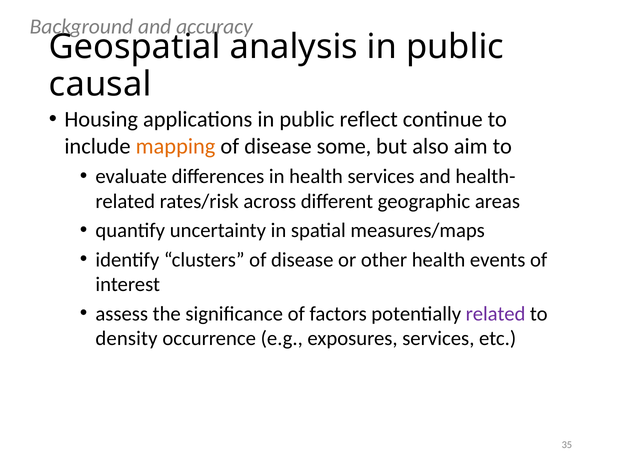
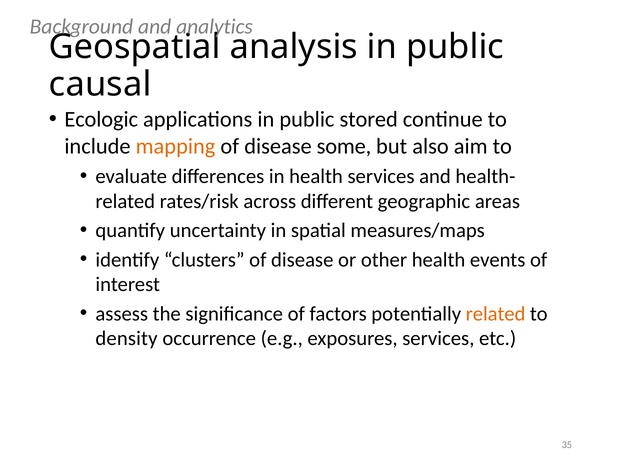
accuracy: accuracy -> analytics (214, 26)
Housing: Housing -> Ecologic (101, 119)
reflect: reflect -> stored (369, 119)
related colour: purple -> orange (496, 314)
